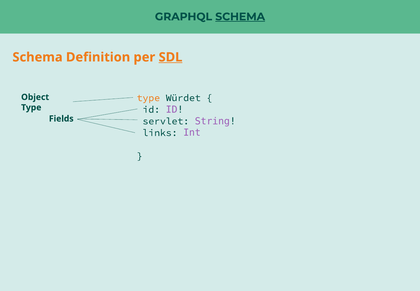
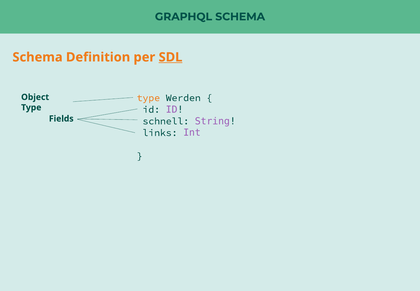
SCHEMA underline: present -> none (240, 17)
Würdet: Würdet -> Werden (183, 98)
servlet: servlet -> schnell (166, 121)
